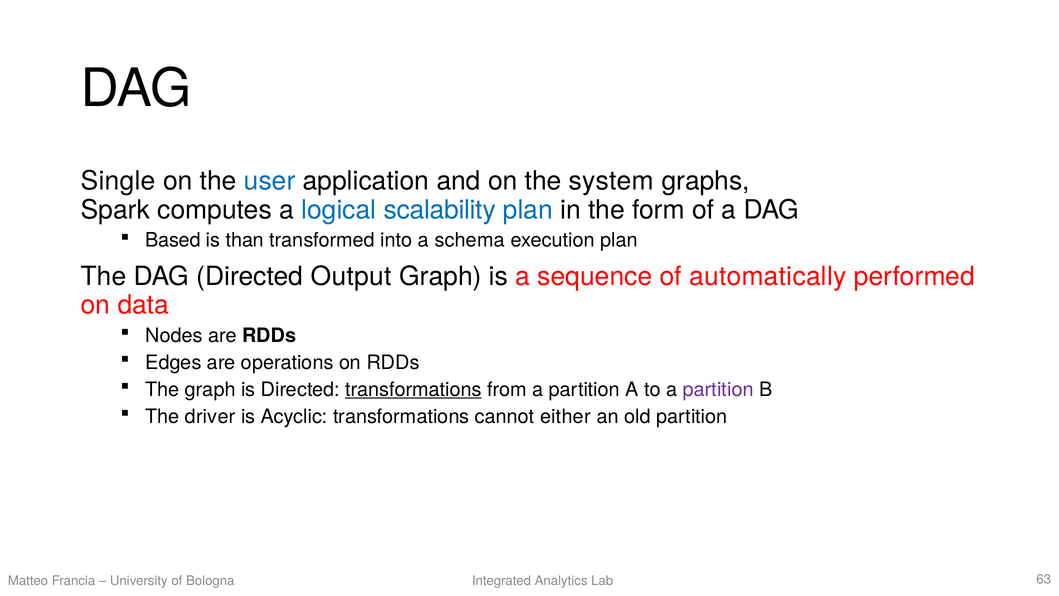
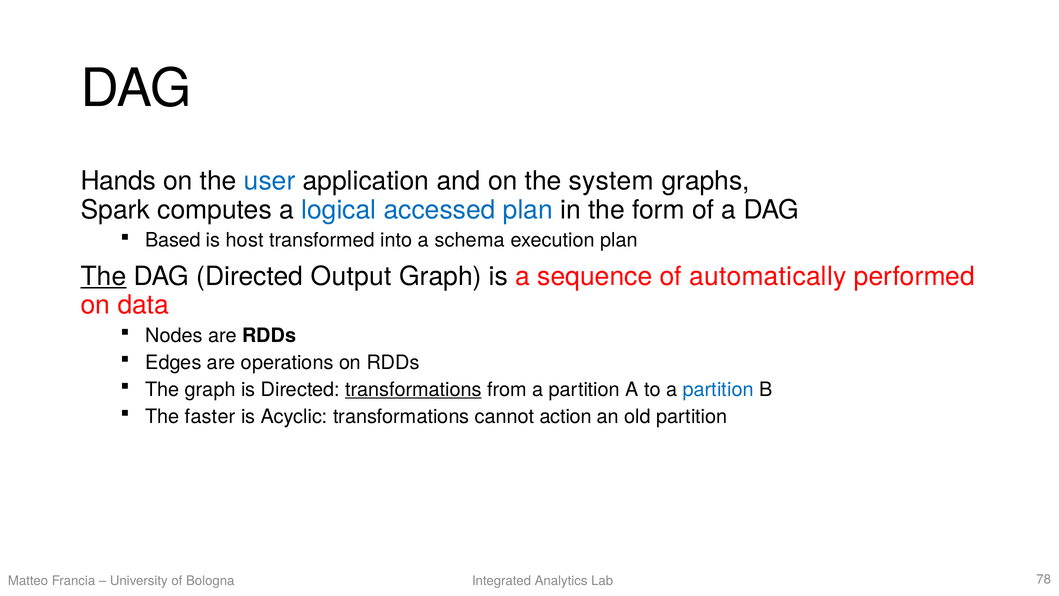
Single: Single -> Hands (118, 181)
scalability: scalability -> accessed (440, 210)
than: than -> host (245, 240)
The underline: none -> present (104, 276)
partition colour: purple -> blue (718, 389)
driver: driver -> faster (210, 416)
either: either -> action (566, 416)
63: 63 -> 78 (1044, 579)
